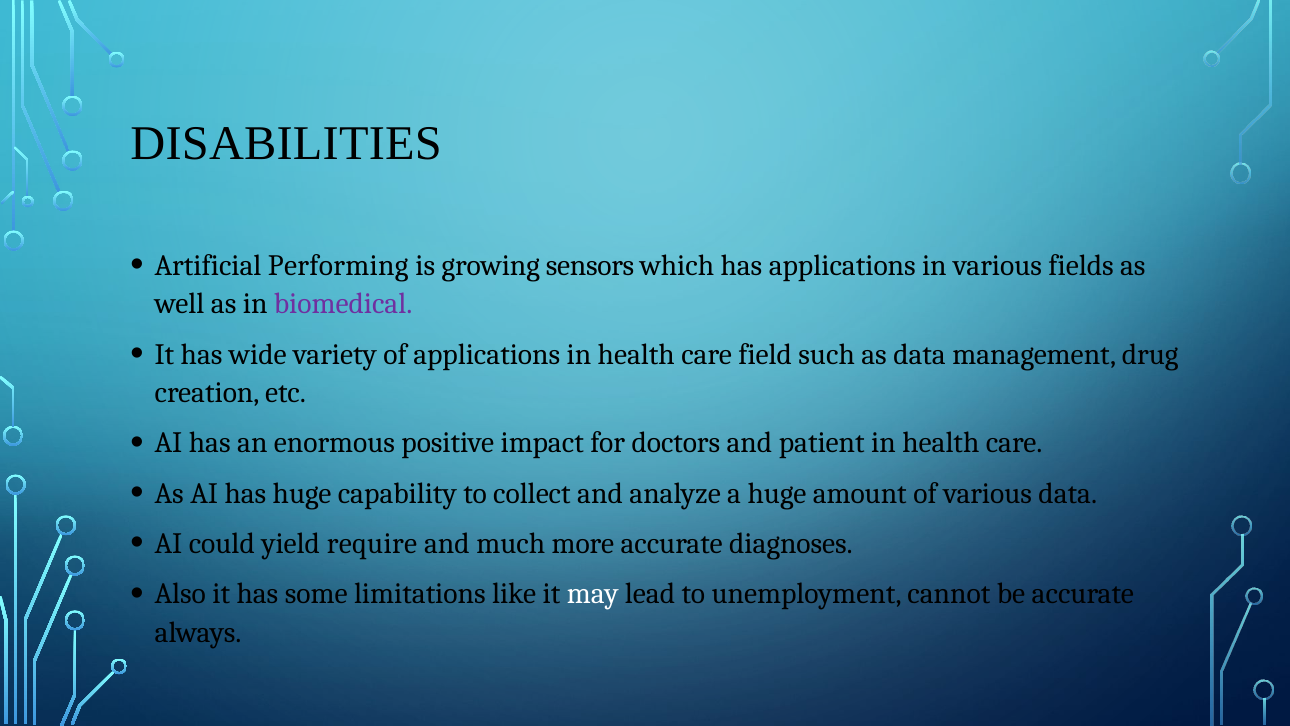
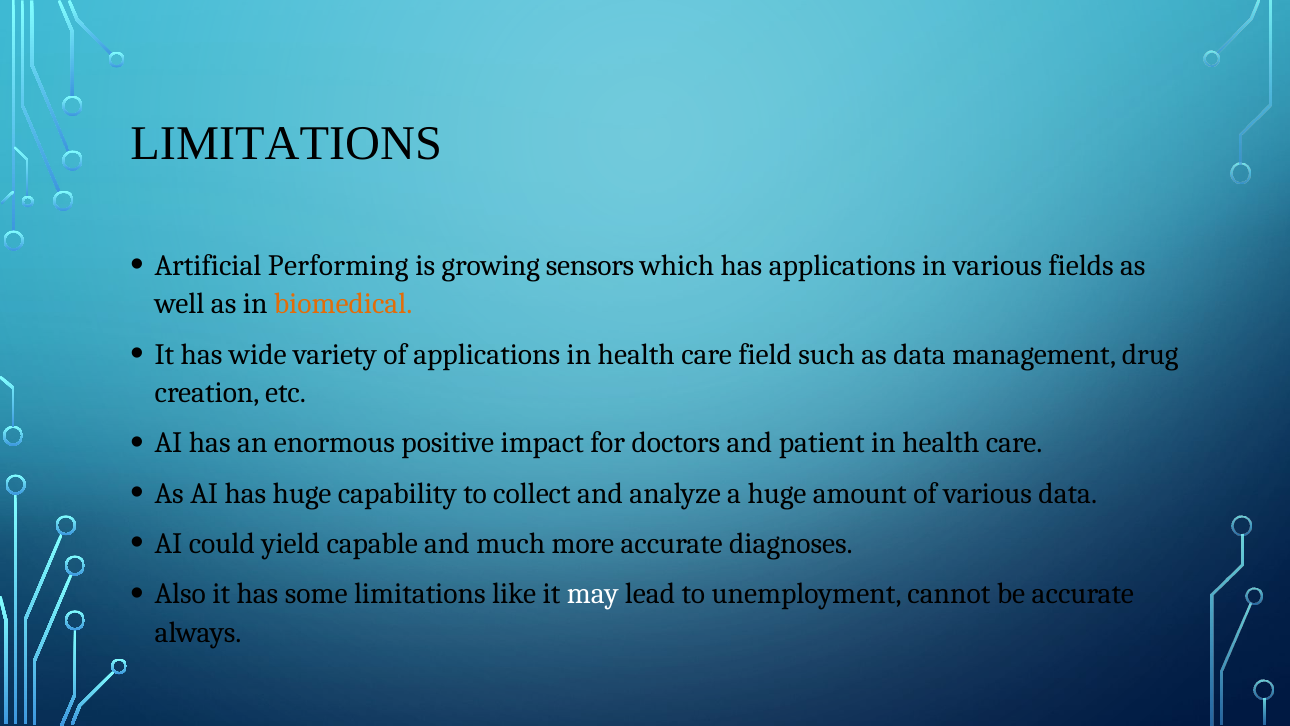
DISABILITIES: DISABILITIES -> LIMITATIONS (286, 143)
biomedical colour: purple -> orange (343, 304)
require: require -> capable (372, 543)
